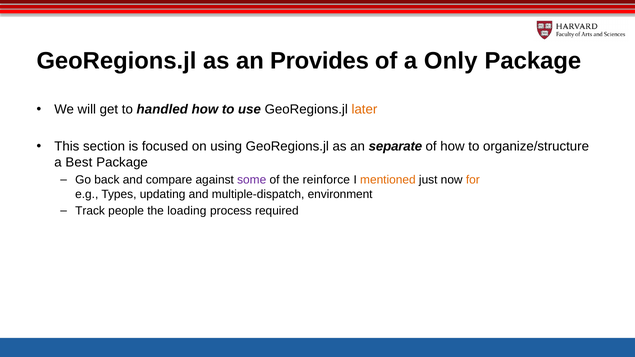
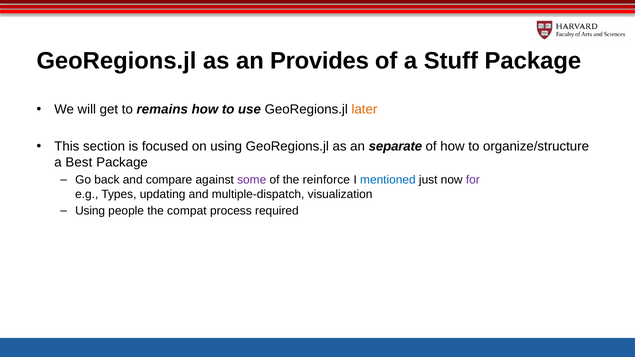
Only: Only -> Stuff (451, 61)
handled: handled -> remains (162, 110)
mentioned colour: orange -> blue (388, 180)
for colour: orange -> purple (473, 180)
environment: environment -> visualization (340, 194)
Track: Track -> Using (90, 211)
loading: loading -> compat (187, 211)
